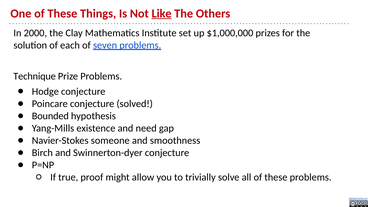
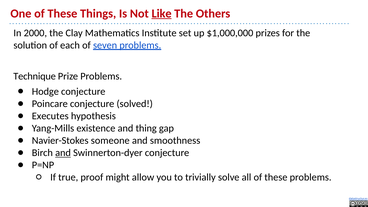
Bounded: Bounded -> Executes (50, 116)
need: need -> thing (146, 128)
and underline: none -> present (63, 153)
